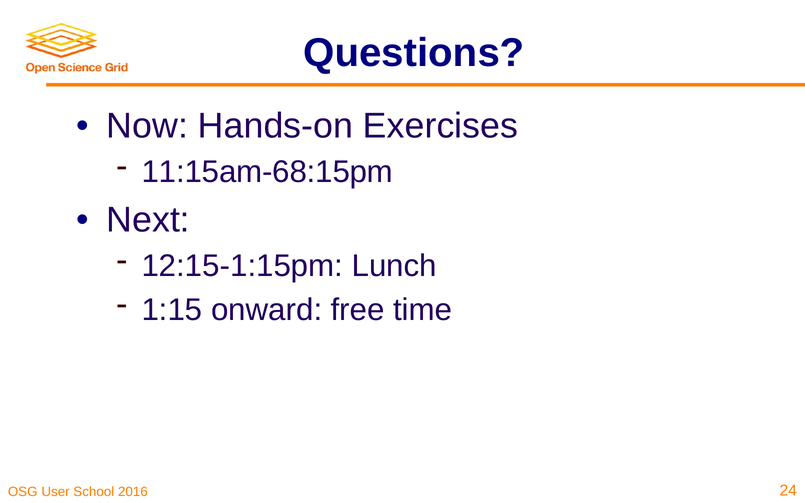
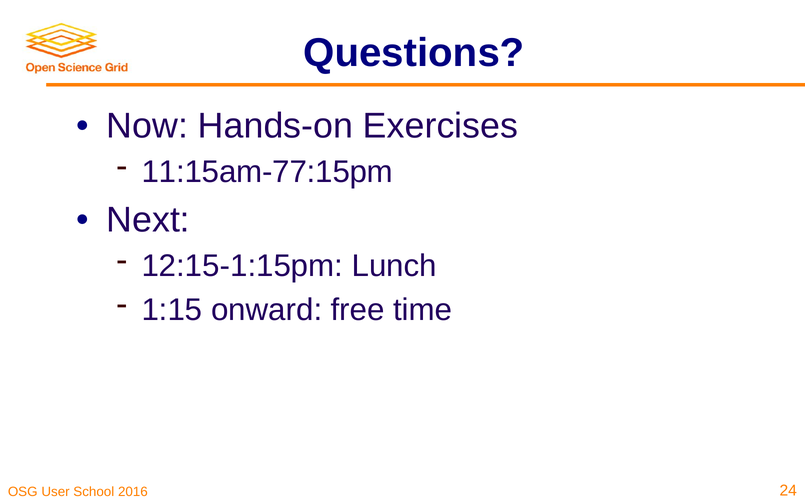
11:15am-68:15pm: 11:15am-68:15pm -> 11:15am-77:15pm (267, 172)
